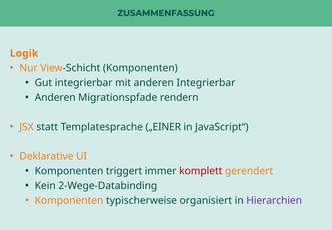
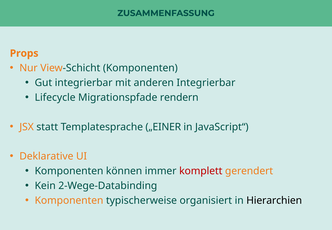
Logik: Logik -> Props (24, 53)
Anderen: Anderen -> Lifecycle (55, 97)
triggert: triggert -> können (124, 171)
Hierarchien colour: purple -> black (274, 200)
